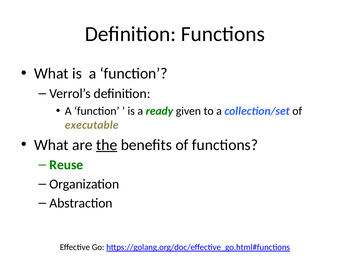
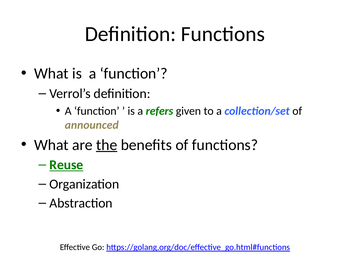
ready: ready -> refers (160, 111)
executable: executable -> announced (92, 125)
Reuse underline: none -> present (66, 165)
